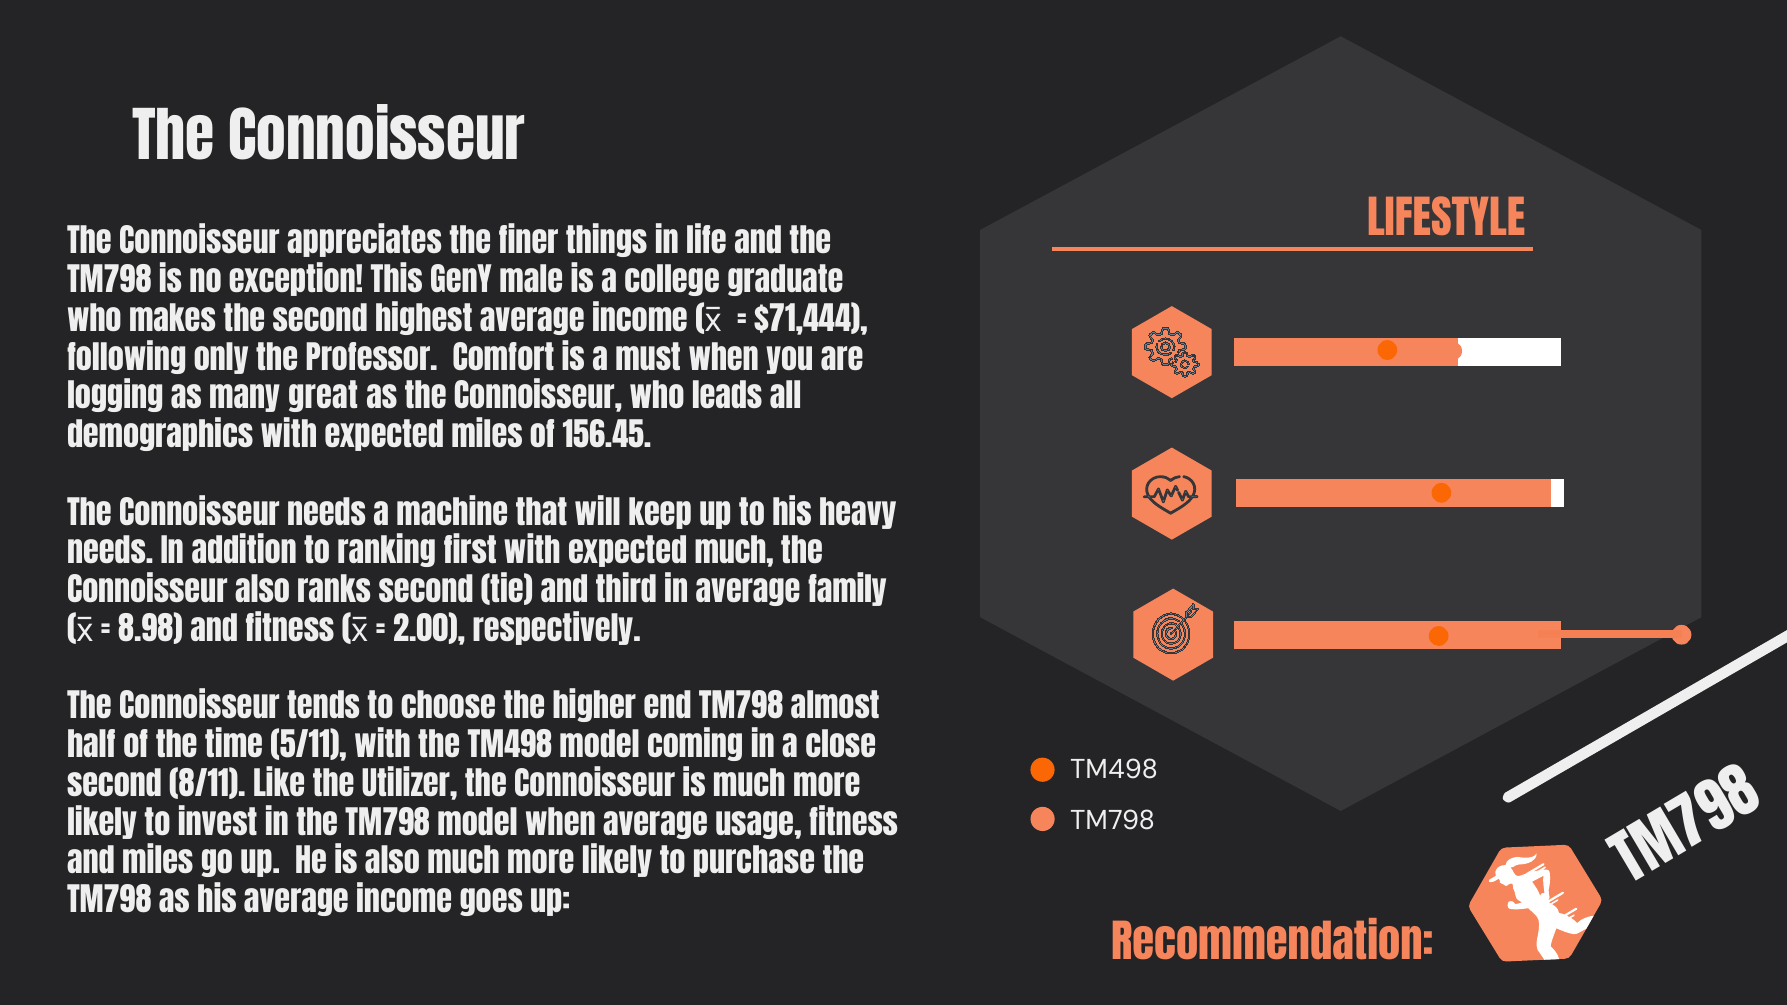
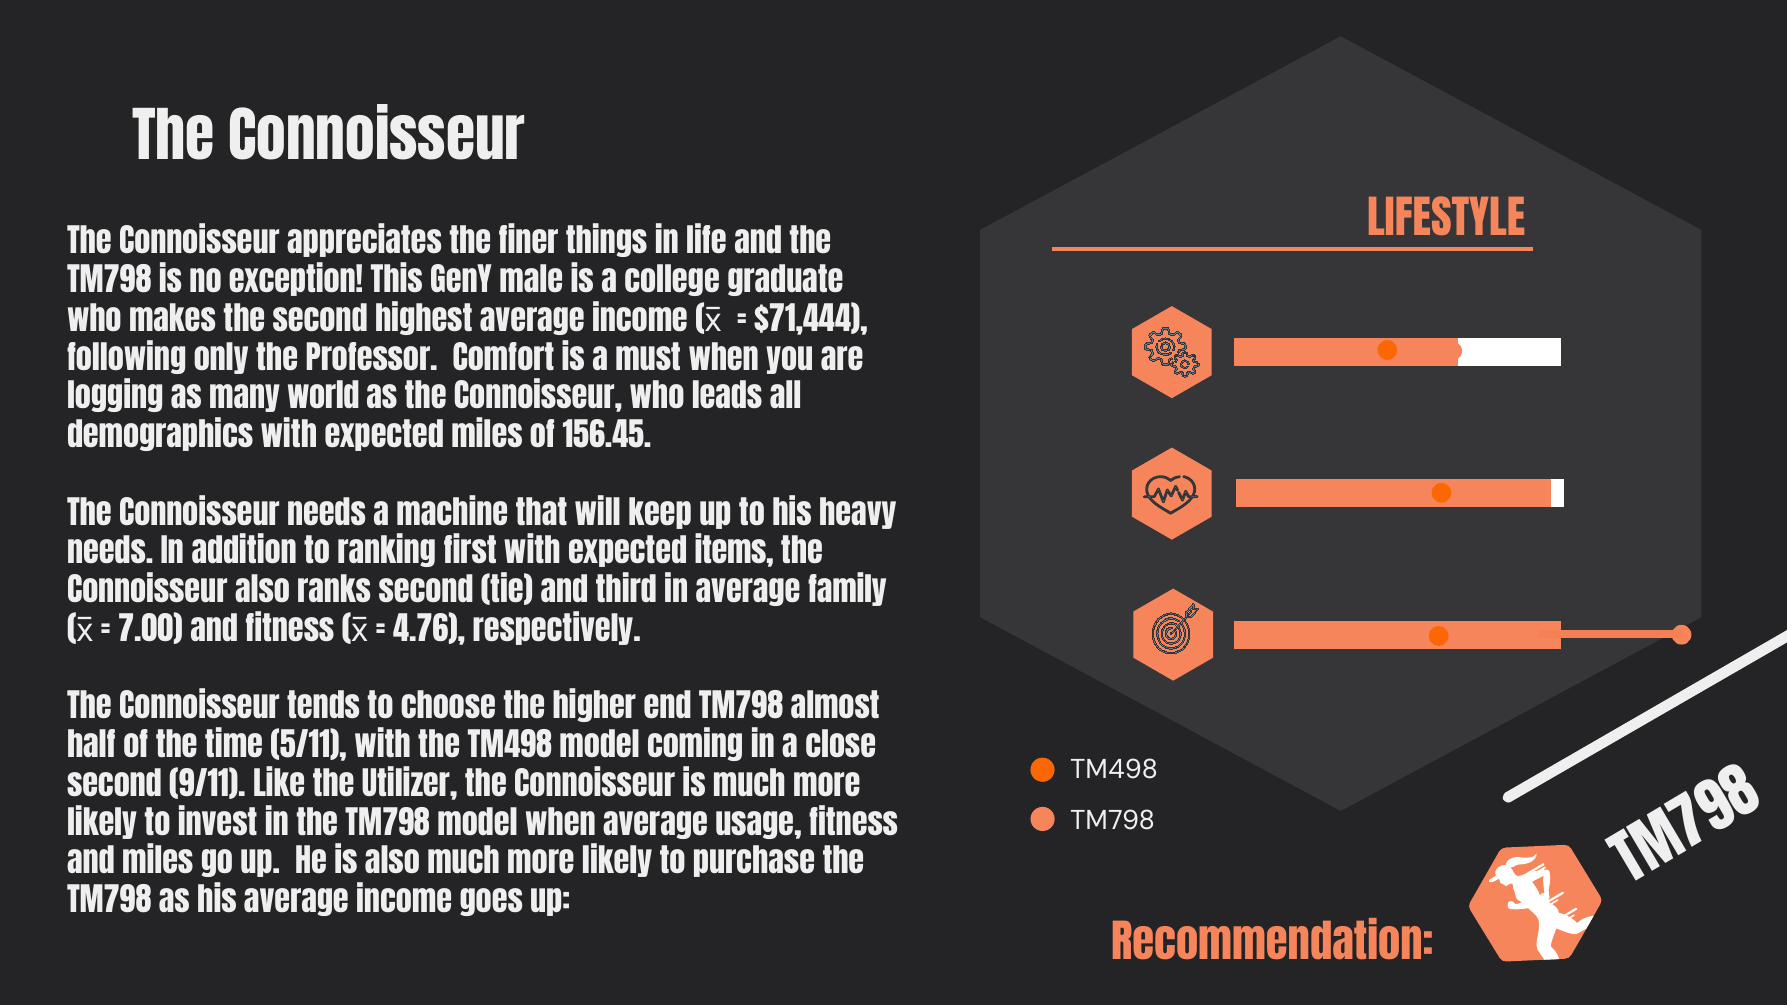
great: great -> world (323, 398)
expected much: much -> items (734, 553)
8.98: 8.98 -> 7.00 (150, 631)
2.00: 2.00 -> 4.76 (429, 631)
8/11: 8/11 -> 9/11 (207, 786)
